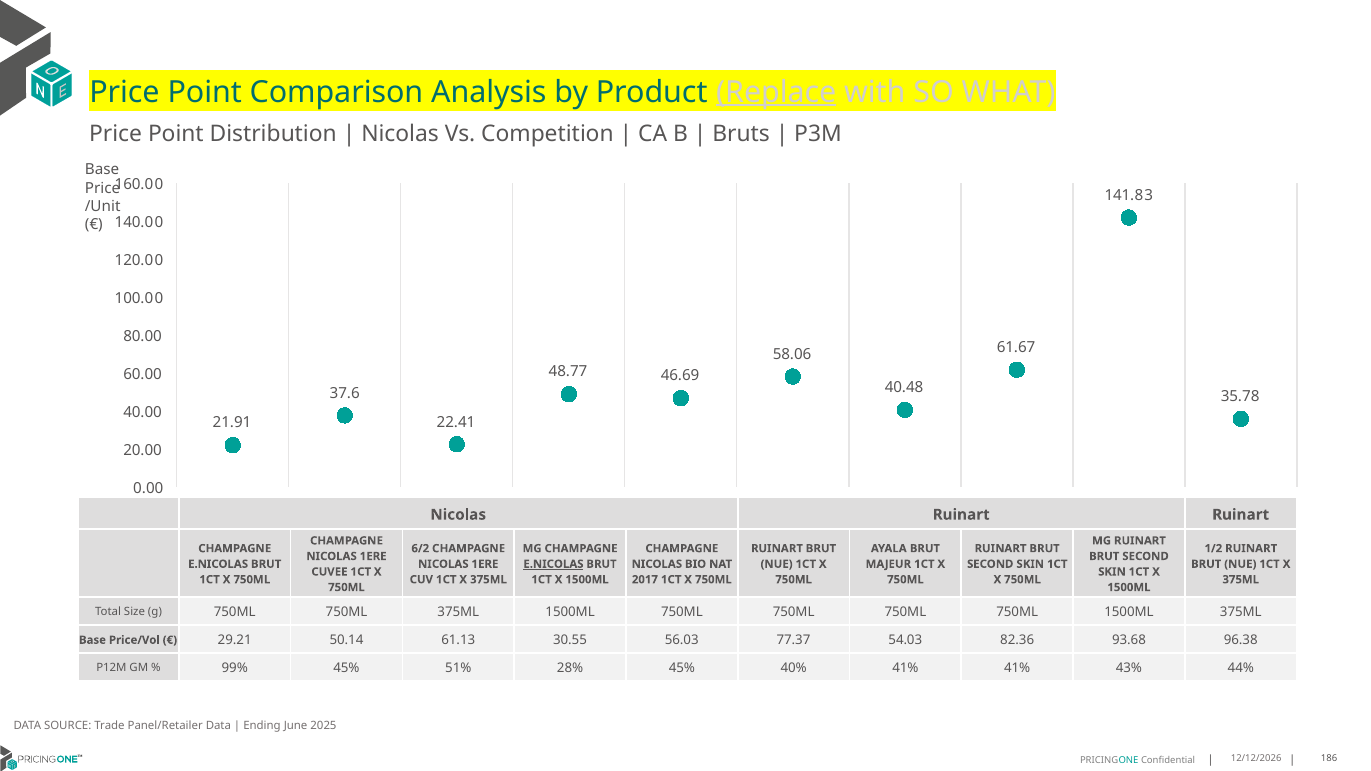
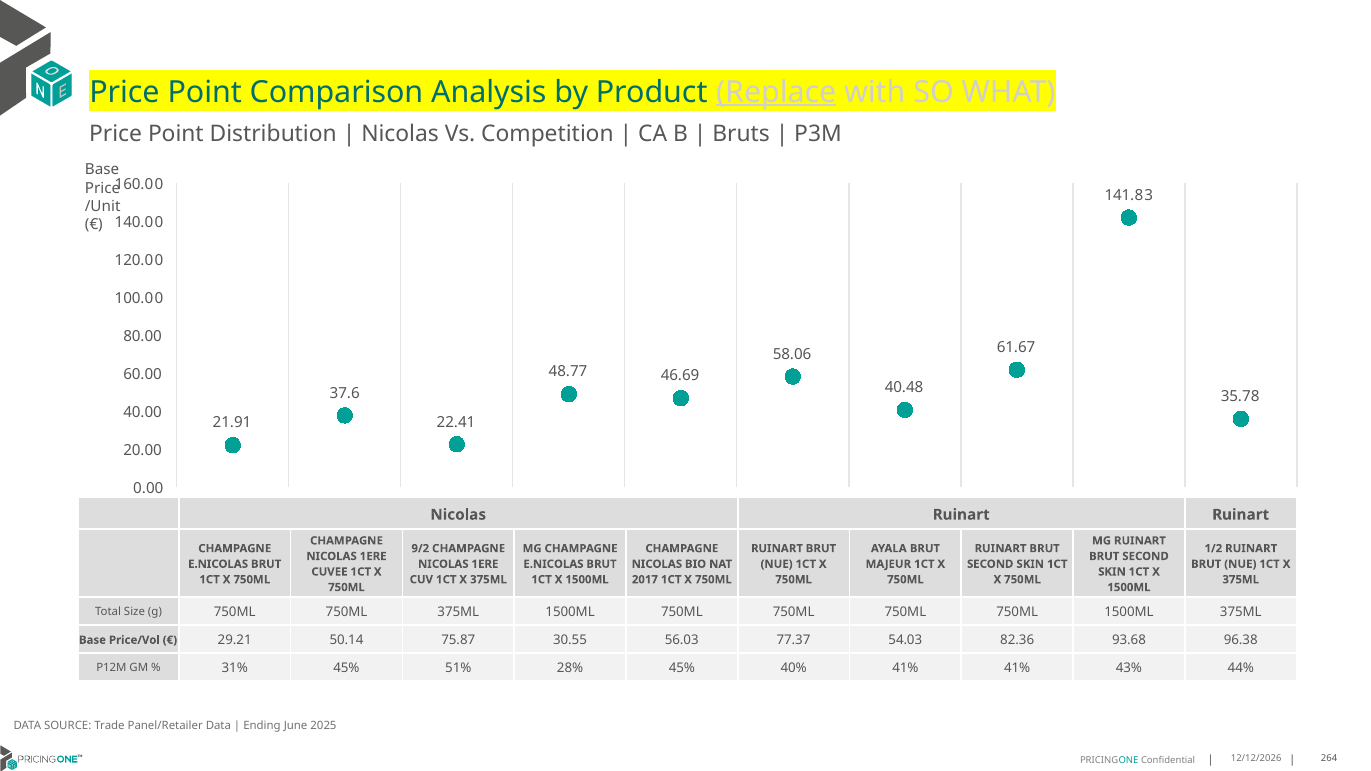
6/2: 6/2 -> 9/2 (420, 549)
E.NICOLAS underline: present -> none (553, 564)
61.13: 61.13 -> 75.87 (458, 640)
99%: 99% -> 31% (235, 668)
186: 186 -> 264 (1329, 758)
